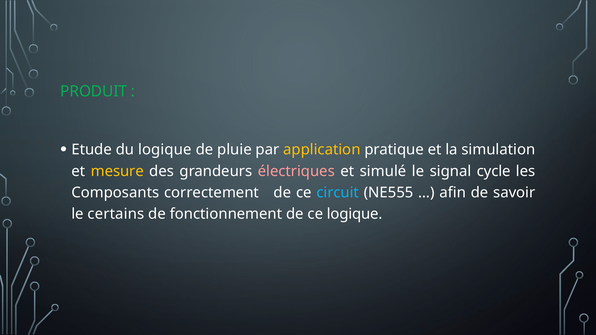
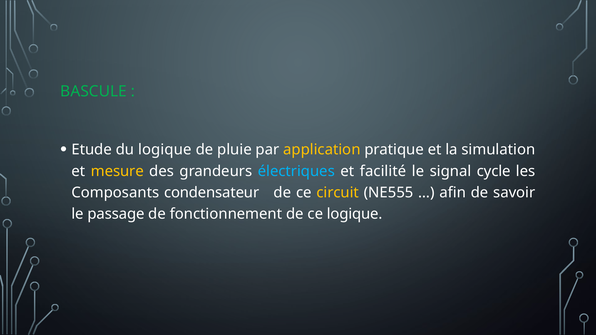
PRODUIT: PRODUIT -> BASCULE (94, 91)
électriques colour: pink -> light blue (296, 171)
simulé: simulé -> facilité (383, 171)
correctement: correctement -> condensateur (212, 193)
circuit colour: light blue -> yellow (338, 193)
certains: certains -> passage (116, 214)
